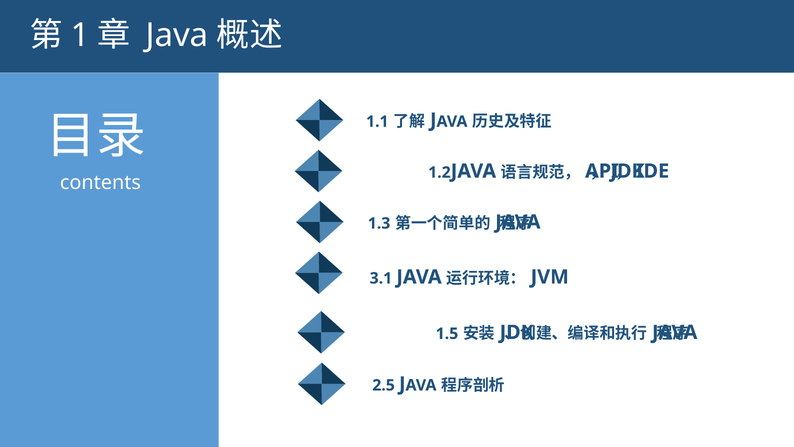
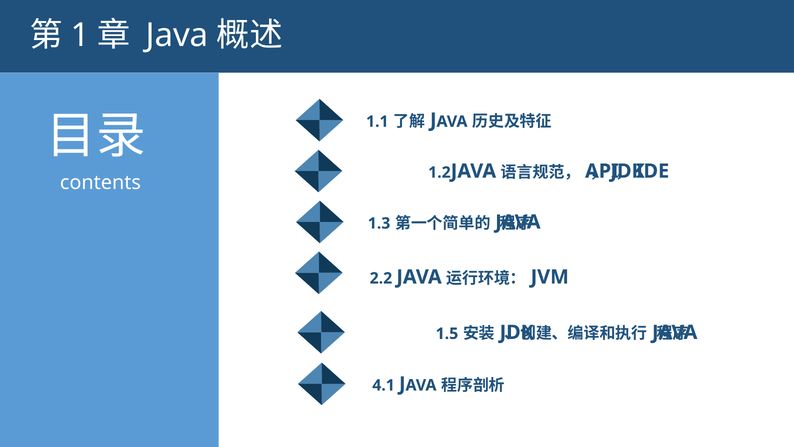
3.1: 3.1 -> 2.2 (381, 278)
2.5: 2.5 -> 4.1 (384, 385)
